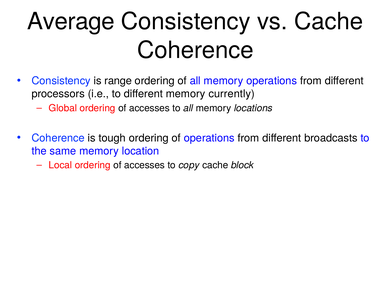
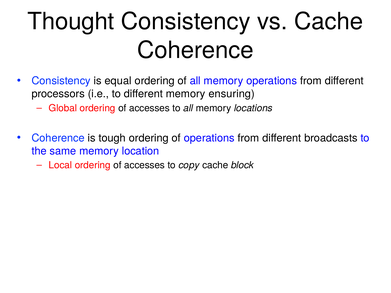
Average: Average -> Thought (71, 22)
range: range -> equal (118, 81)
currently: currently -> ensuring (232, 94)
